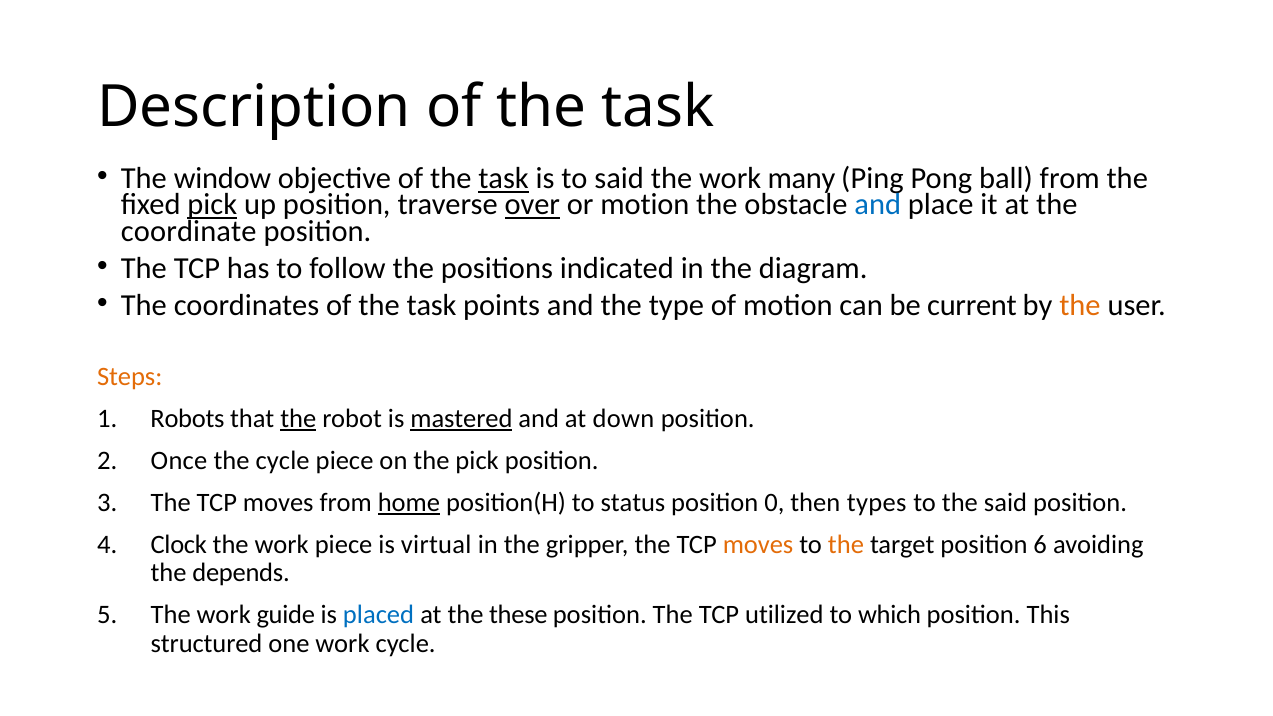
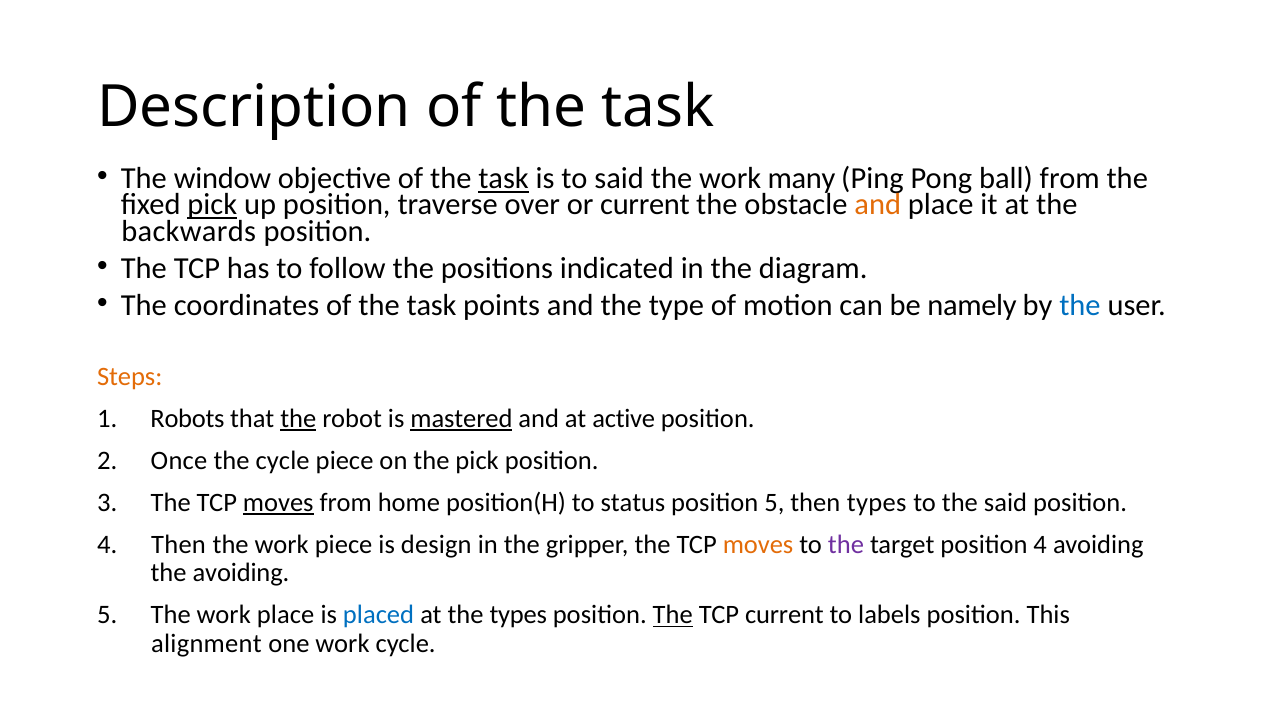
over underline: present -> none (532, 205)
or motion: motion -> current (645, 205)
and colour: blue -> orange (878, 205)
coordinate: coordinate -> backwards (189, 231)
current: current -> namely (972, 305)
the colour: orange -> blue (1080, 305)
down: down -> active (624, 419)
moves underline: none -> present (278, 503)
home underline: present -> none (409, 503)
position 0: 0 -> 5 (774, 503)
Clock: Clock -> Then (179, 545)
virtual: virtual -> design (436, 545)
the colour: orange -> purple (846, 545)
target position 6: 6 -> 4 (1040, 545)
the depends: depends -> avoiding (241, 573)
work guide: guide -> place (286, 615)
the these: these -> types (518, 615)
The underline: none -> present (673, 615)
TCP utilized: utilized -> current (784, 615)
which: which -> labels (889, 615)
structured: structured -> alignment (206, 644)
